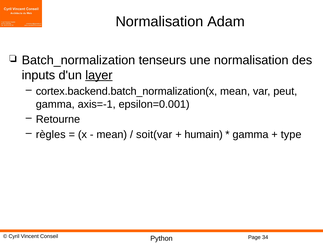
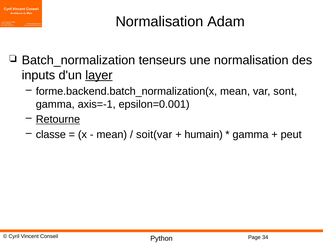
cortex.backend.batch_normalization(x: cortex.backend.batch_normalization(x -> forme.backend.batch_normalization(x (126, 91)
peut: peut -> sont (285, 91)
Retourne underline: none -> present (58, 119)
règles: règles -> classe (51, 134)
type: type -> peut (291, 134)
